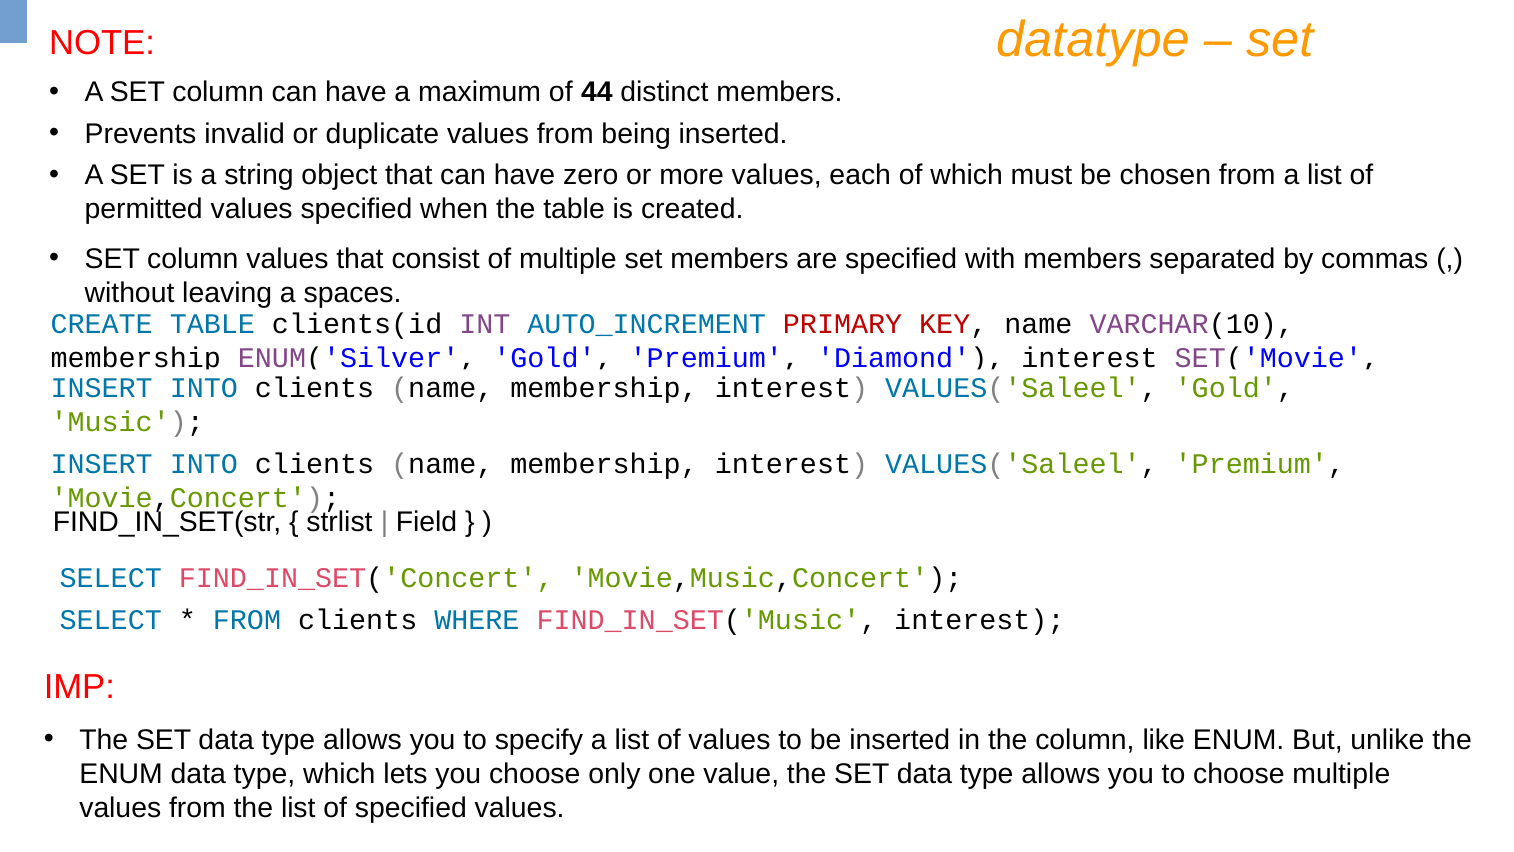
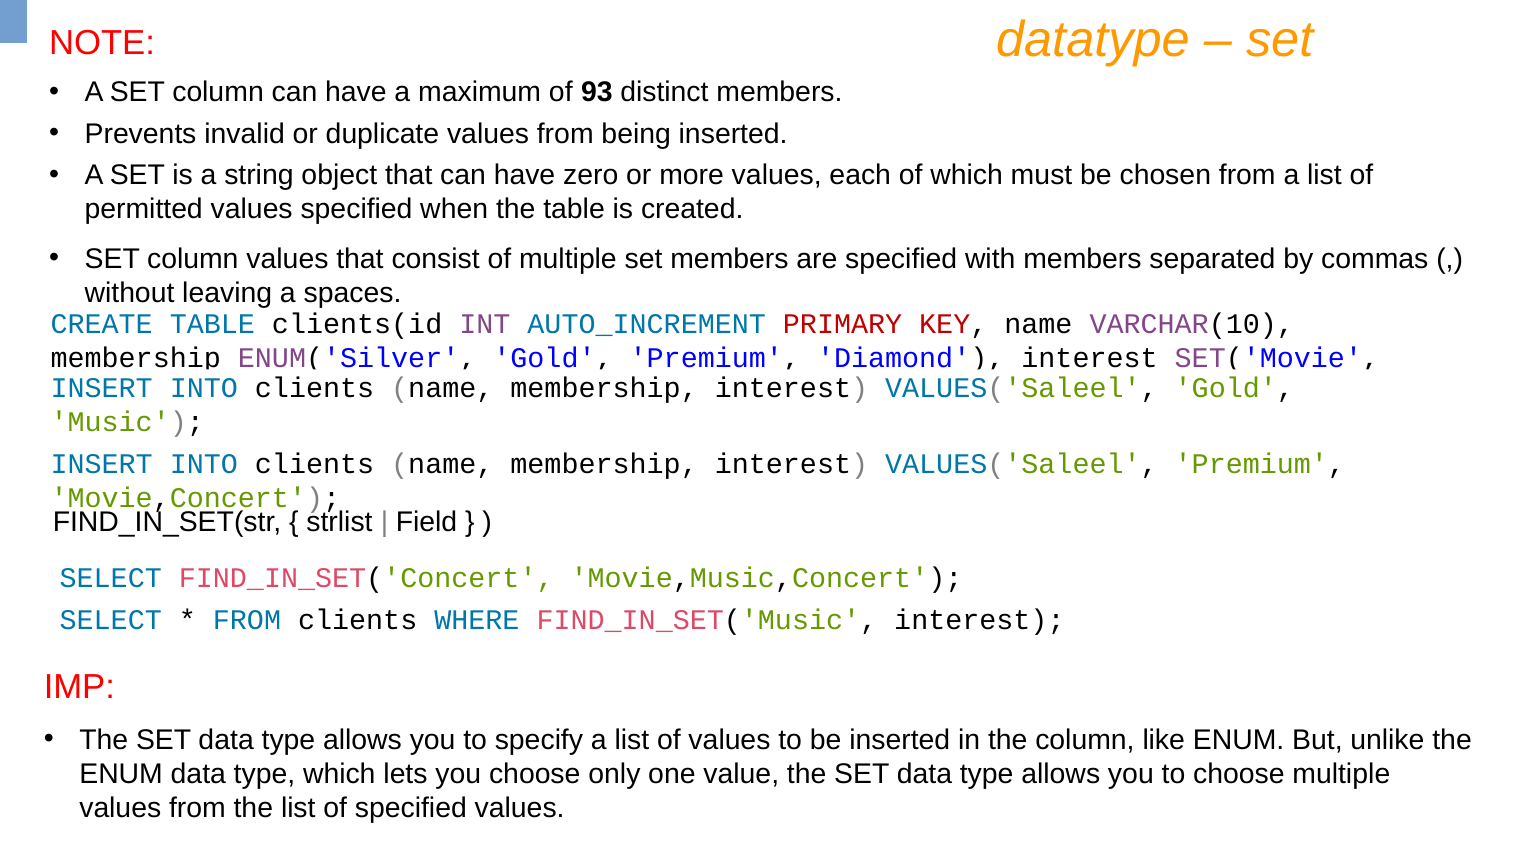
44: 44 -> 93 (597, 92)
